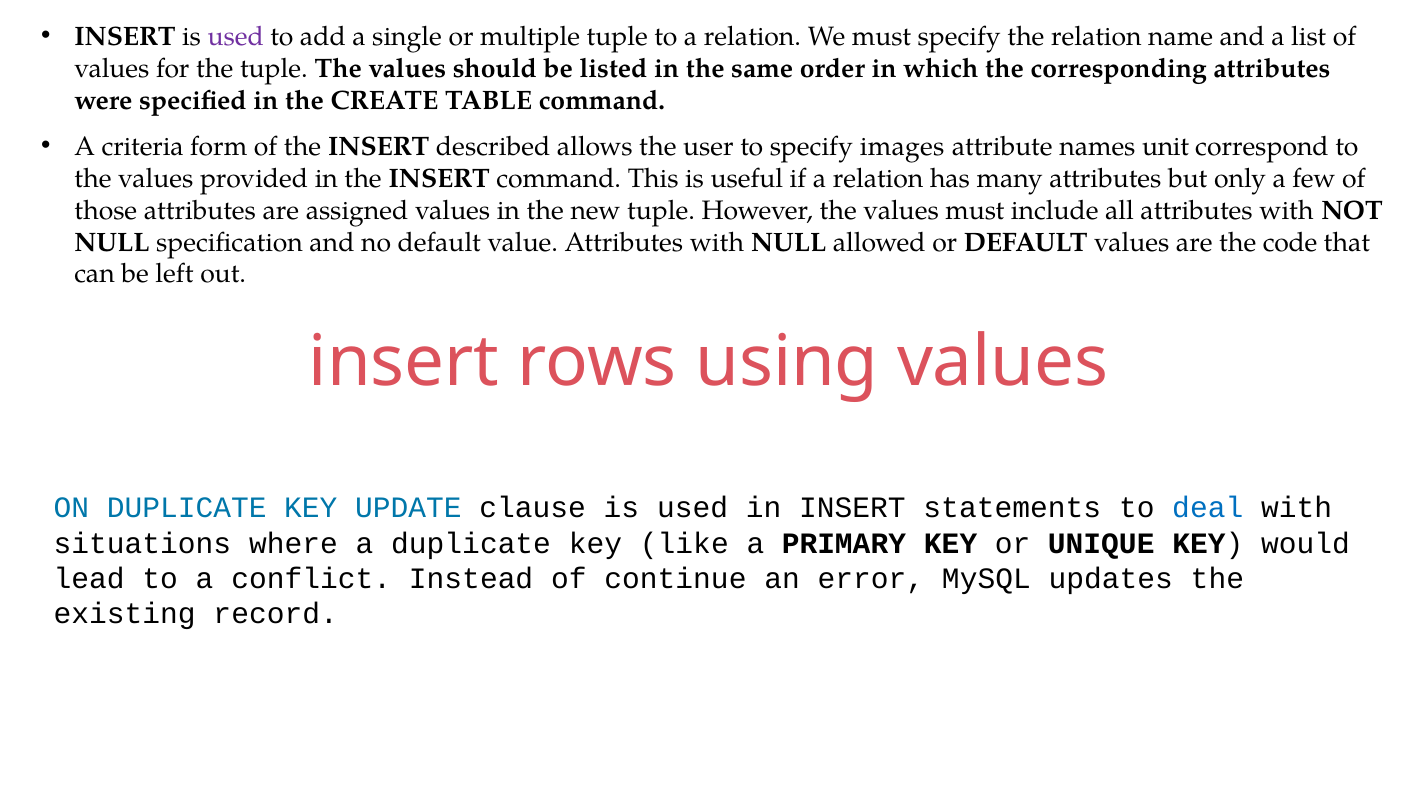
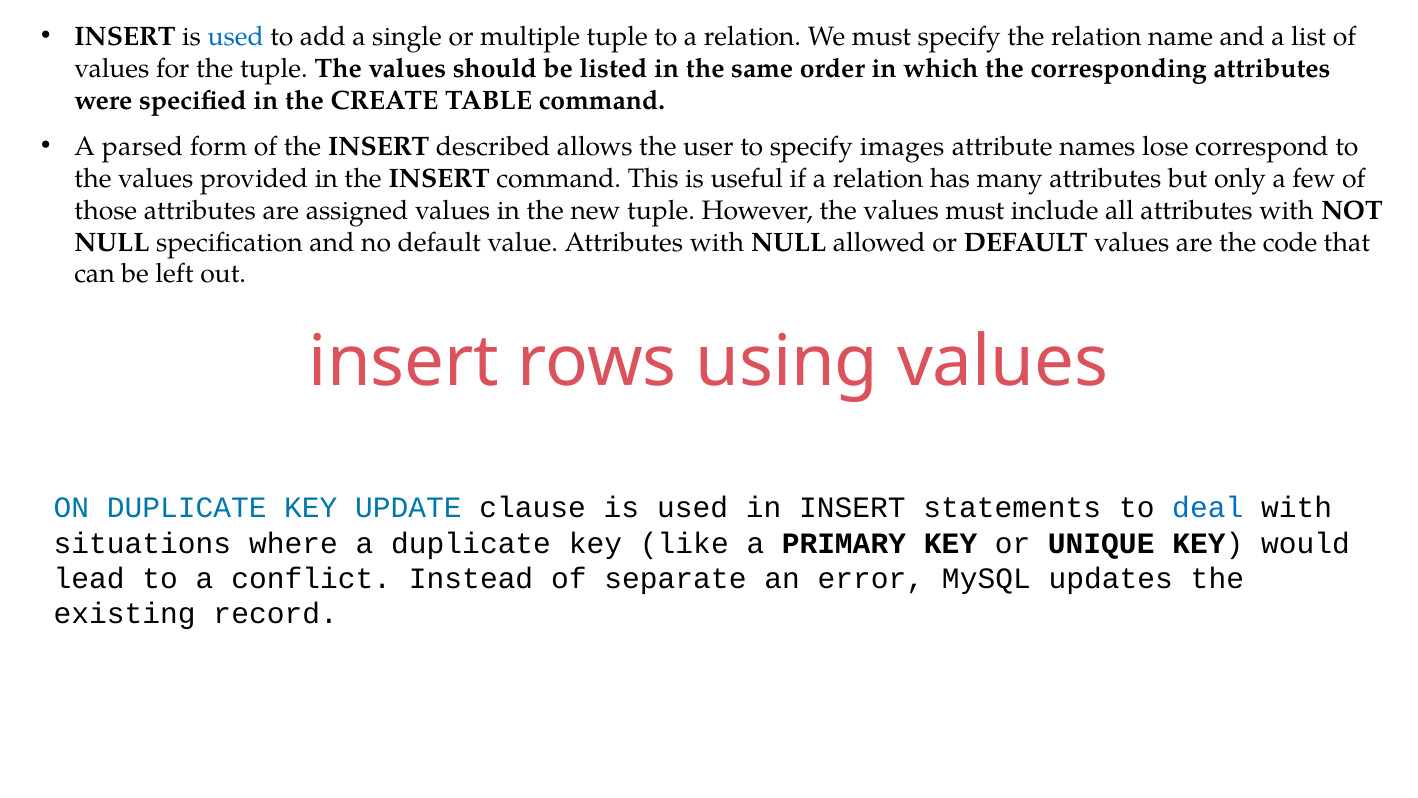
used colour: purple -> blue (236, 37)
criteria: criteria -> parsed (142, 146)
unit: unit -> lose (1165, 146)
continue: continue -> separate (675, 578)
